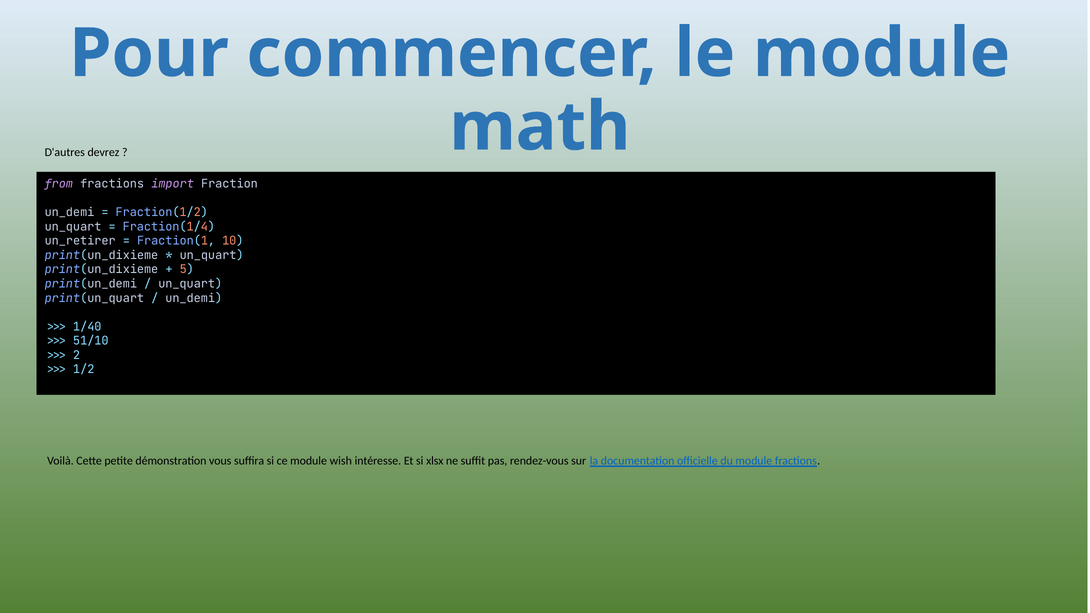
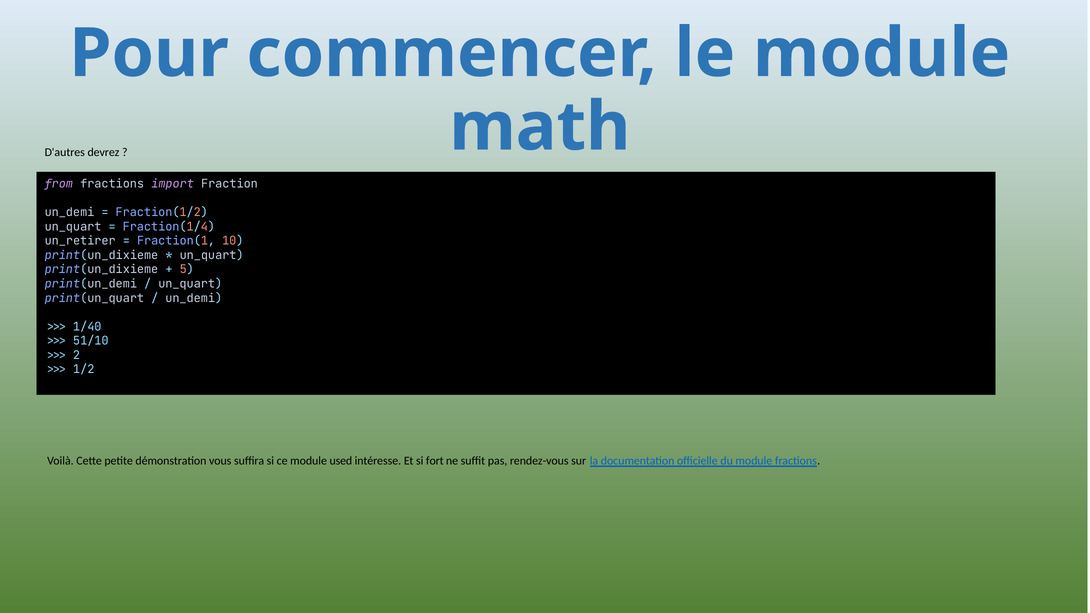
wish: wish -> used (341, 461)
xlsx: xlsx -> fort (435, 461)
